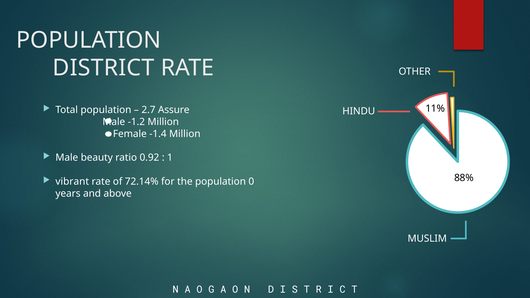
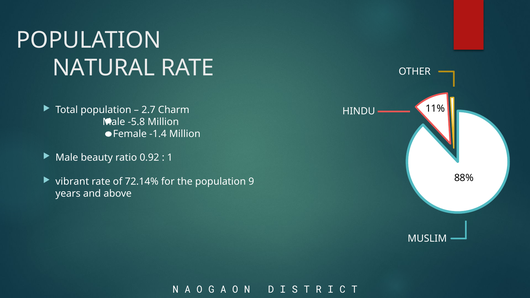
DISTRICT: DISTRICT -> NATURAL (104, 68)
Assure: Assure -> Charm (174, 110)
-1.2: -1.2 -> -5.8 (136, 122)
0: 0 -> 9 (251, 182)
